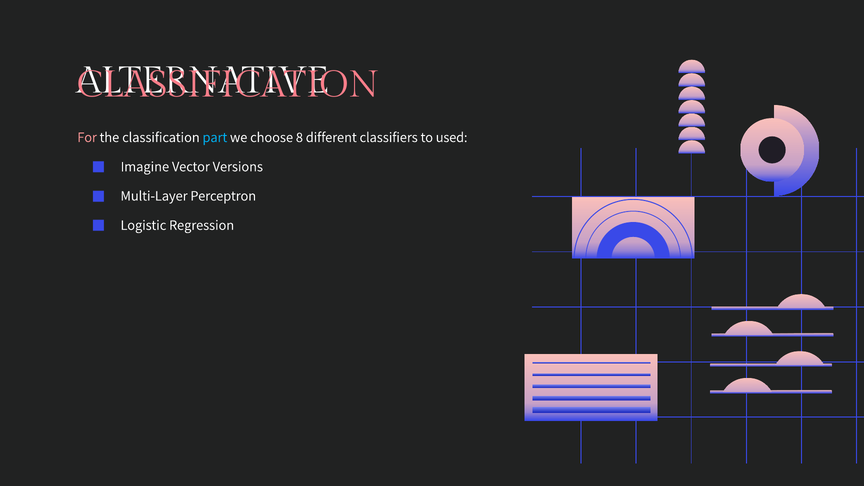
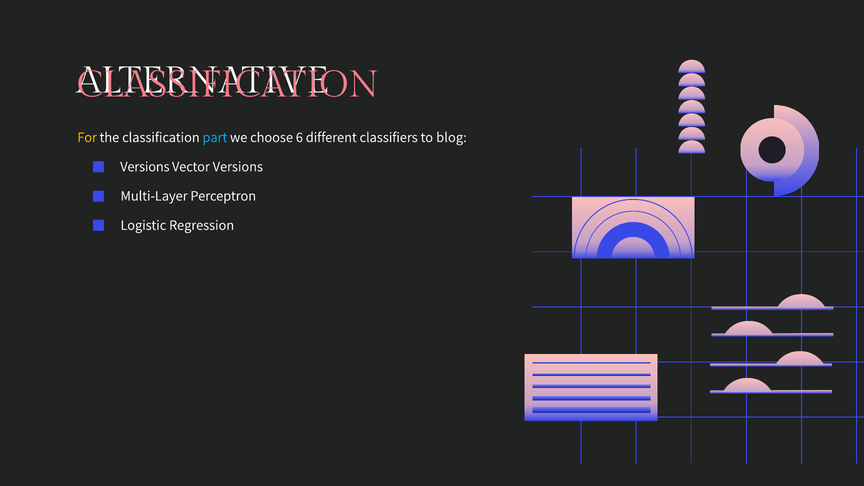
For colour: pink -> yellow (87, 137)
8: 8 -> 6 (299, 137)
used: used -> blog (451, 137)
Imagine: Imagine -> Versions (145, 167)
